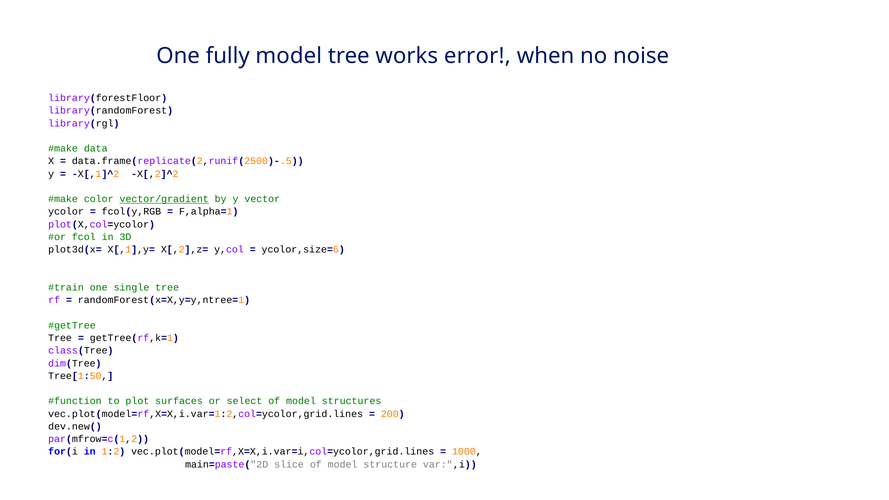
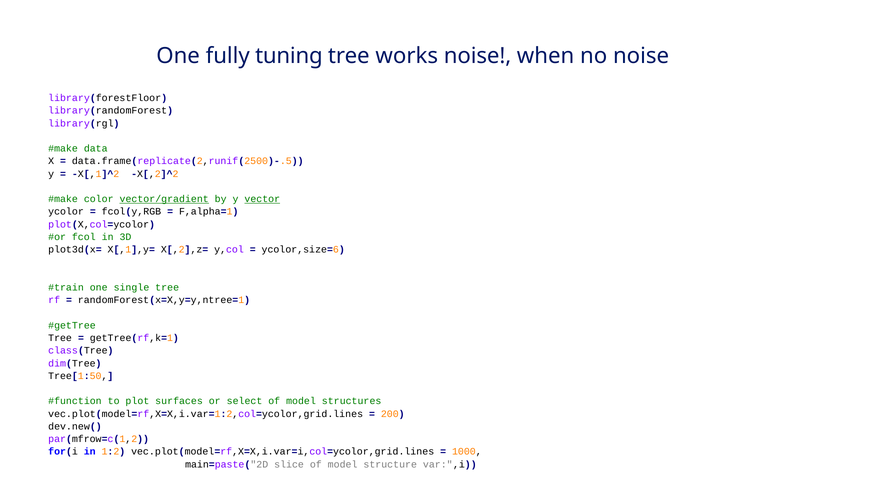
fully model: model -> tuning (289, 56)
works error: error -> noise (478, 56)
vector underline: none -> present (262, 199)
